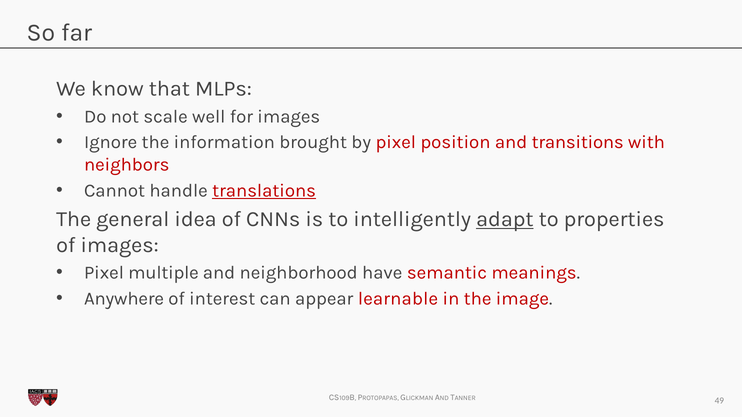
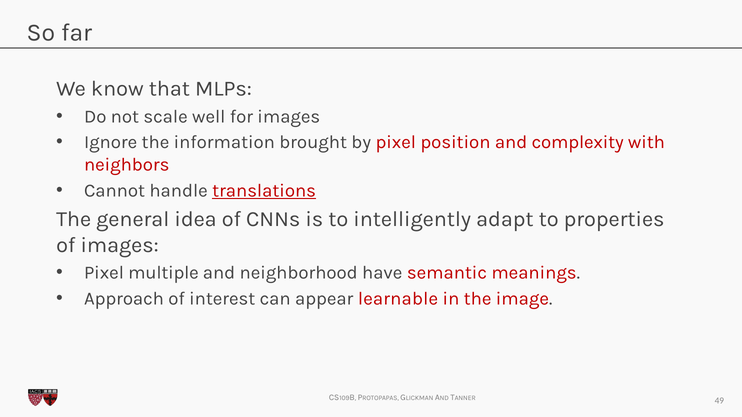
transitions: transitions -> complexity (578, 143)
adapt underline: present -> none (505, 219)
Anywhere: Anywhere -> Approach (124, 299)
